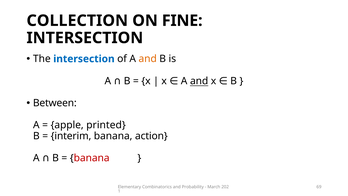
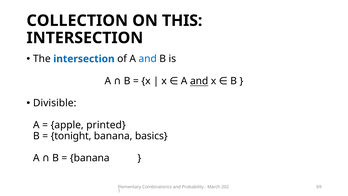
FINE: FINE -> THIS (182, 21)
and colour: orange -> blue (148, 59)
Between: Between -> Divisible (55, 103)
interim: interim -> tonight (71, 136)
action: action -> basics (151, 136)
banana colour: red -> black (92, 158)
